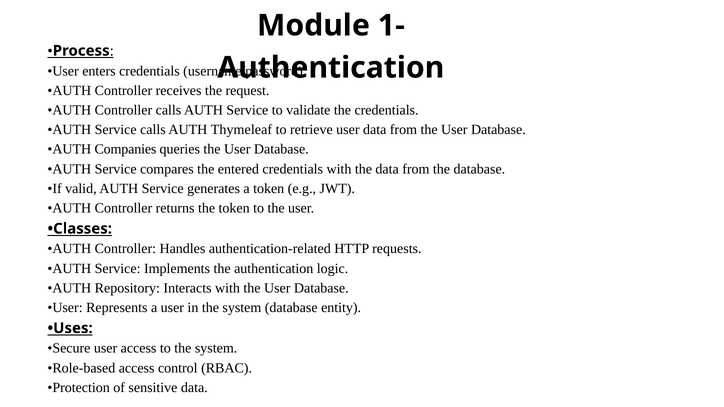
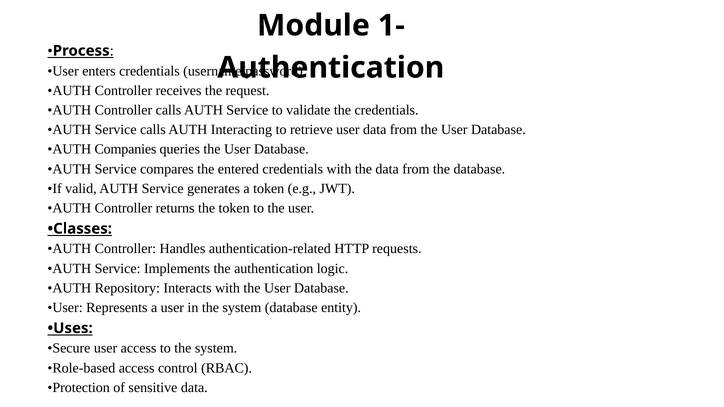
Thymeleaf: Thymeleaf -> Interacting (241, 130)
